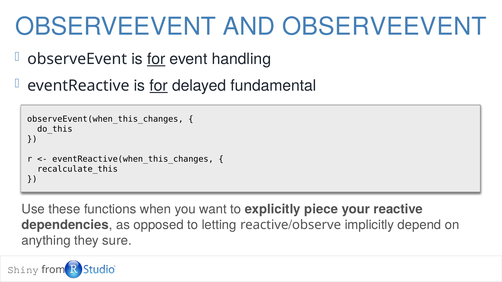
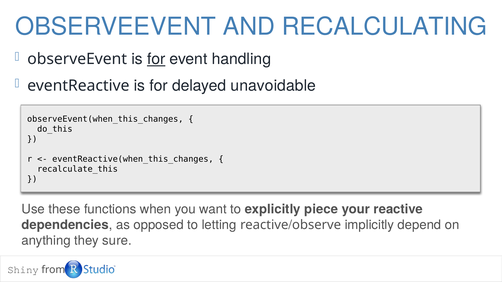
AND OBSERVEEVENT: OBSERVEEVENT -> RECALCULATING (385, 27)
for underline: present -> none (159, 86)
fundamental: fundamental -> unavoidable (273, 86)
